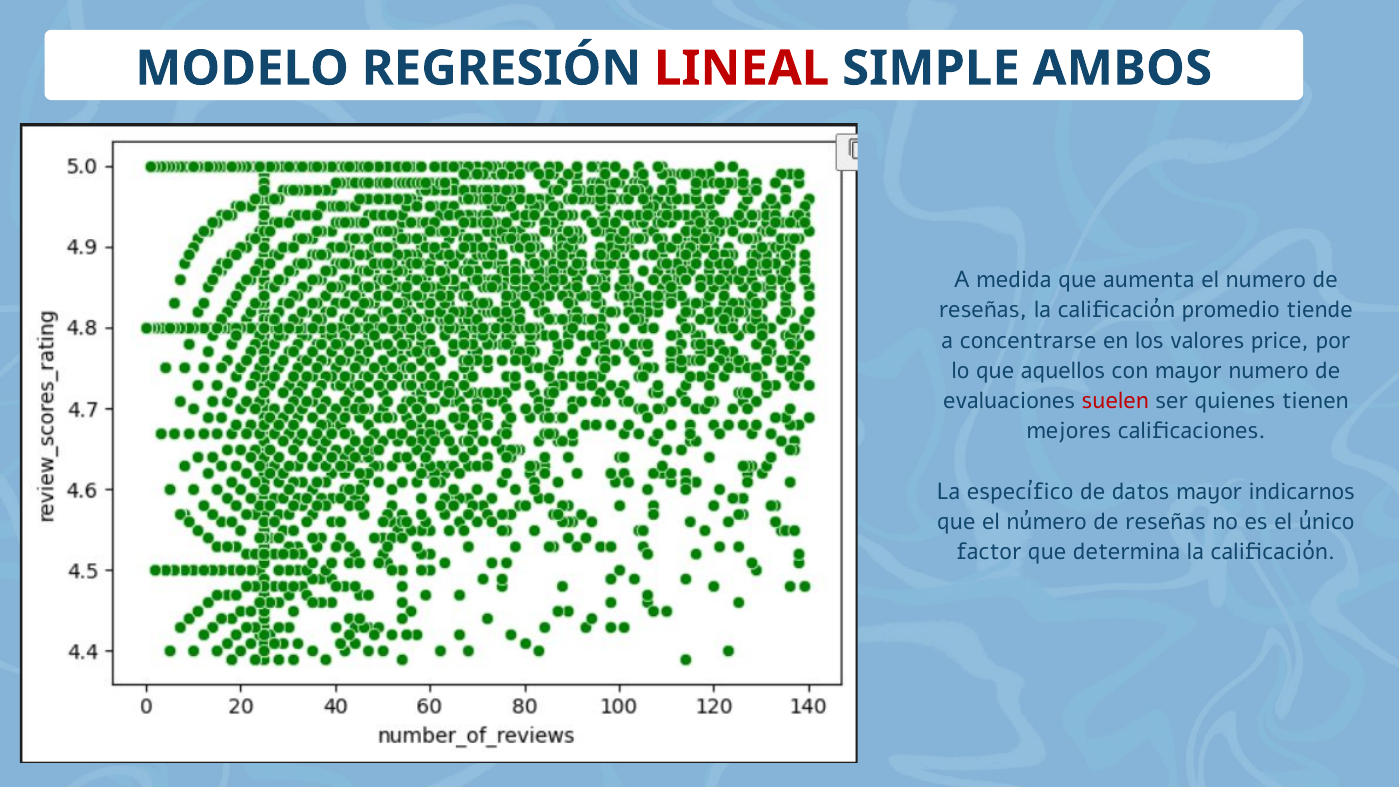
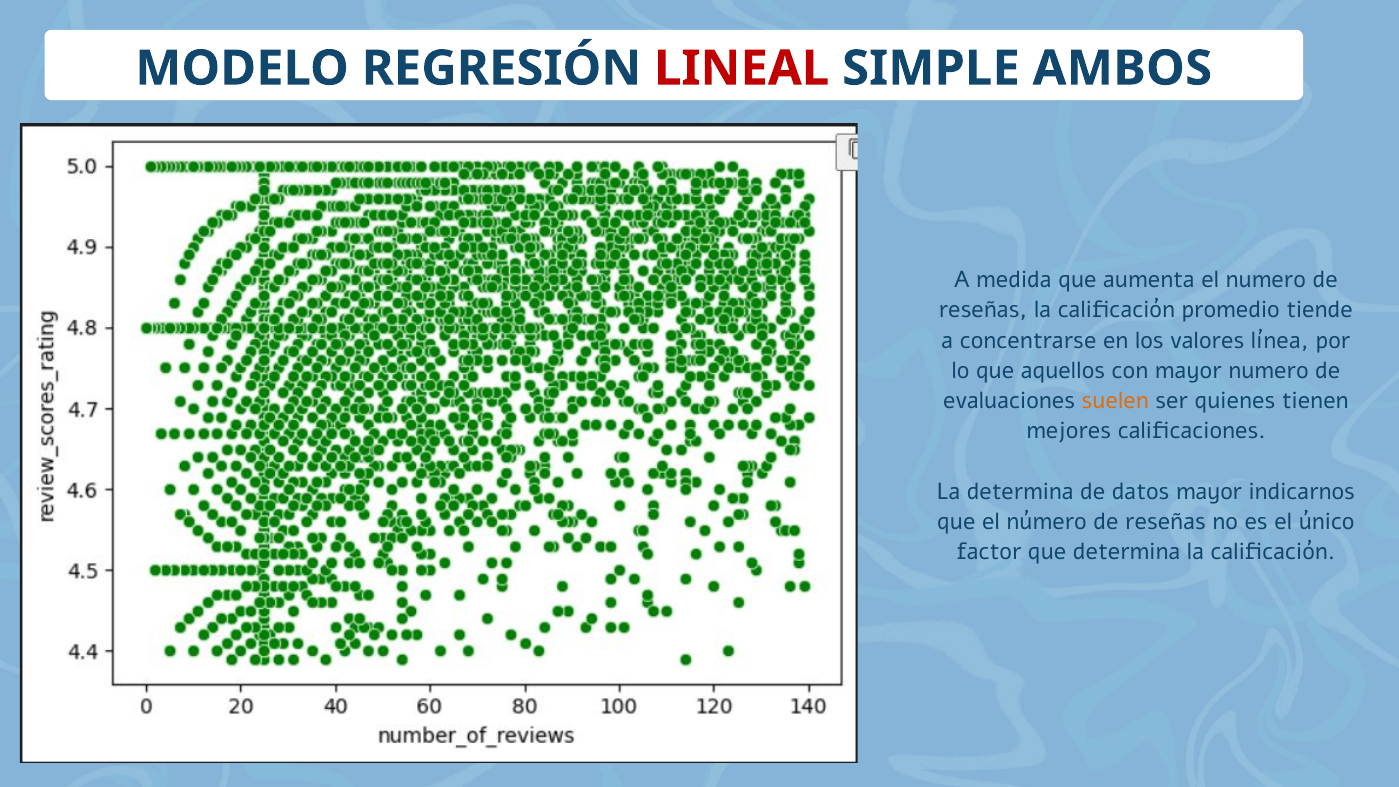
price: price -> línea (1280, 340)
suelen colour: red -> orange (1115, 401)
La específico: específico -> determina (1020, 491)
